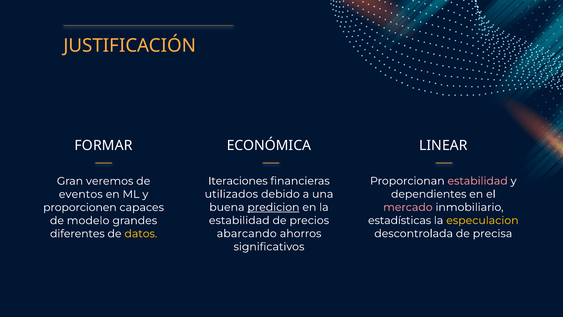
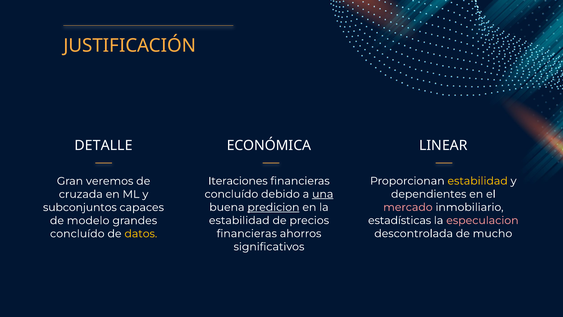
FORMAR: FORMAR -> DETALLE (104, 145)
estabilidad colour: pink -> yellow (478, 181)
utilizados: utilizados -> concluído (231, 194)
una underline: none -> present (323, 194)
eventos: eventos -> cruzada (81, 194)
proporcionen: proporcionen -> subconjuntos (80, 207)
especulacion colour: yellow -> pink (482, 220)
abarcando: abarcando -> financieras (247, 233)
precisa: precisa -> mucho (493, 233)
diferentes: diferentes -> concluído (77, 233)
